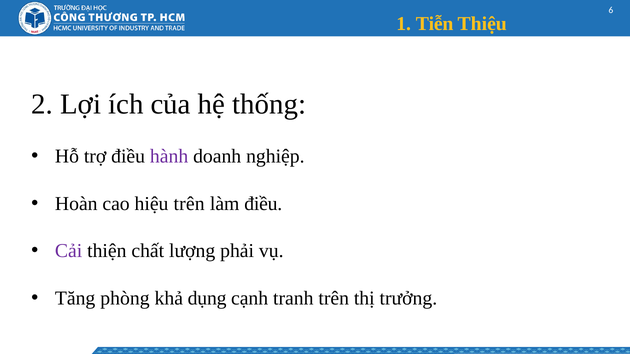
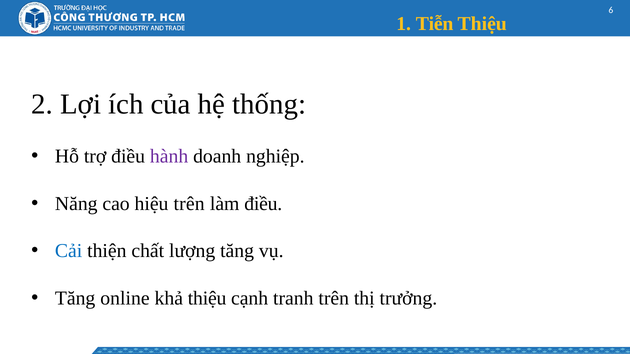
Hoàn: Hoàn -> Năng (76, 204)
Cải colour: purple -> blue (69, 251)
lượng phải: phải -> tăng (237, 251)
phòng: phòng -> online (125, 298)
khả dụng: dụng -> thiệu (207, 298)
